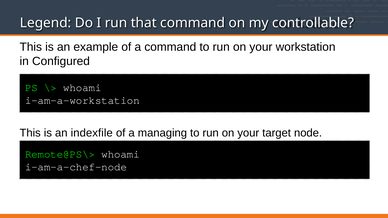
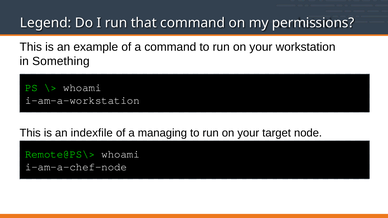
controllable: controllable -> permissions (313, 23)
Configured: Configured -> Something (61, 61)
